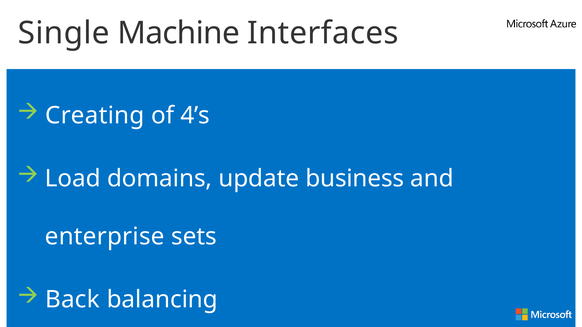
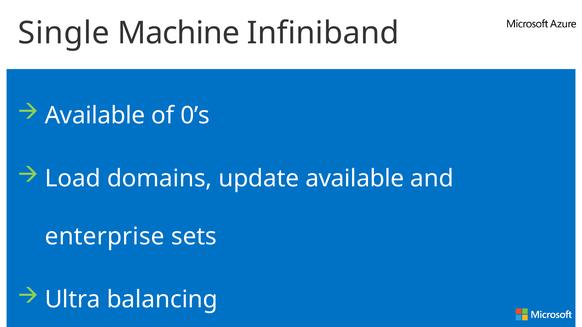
Interfaces: Interfaces -> Infiniband (323, 33)
Creating: Creating -> Available (95, 116)
4’s: 4’s -> 0’s (195, 116)
update business: business -> available (355, 179)
Back: Back -> Ultra (73, 300)
